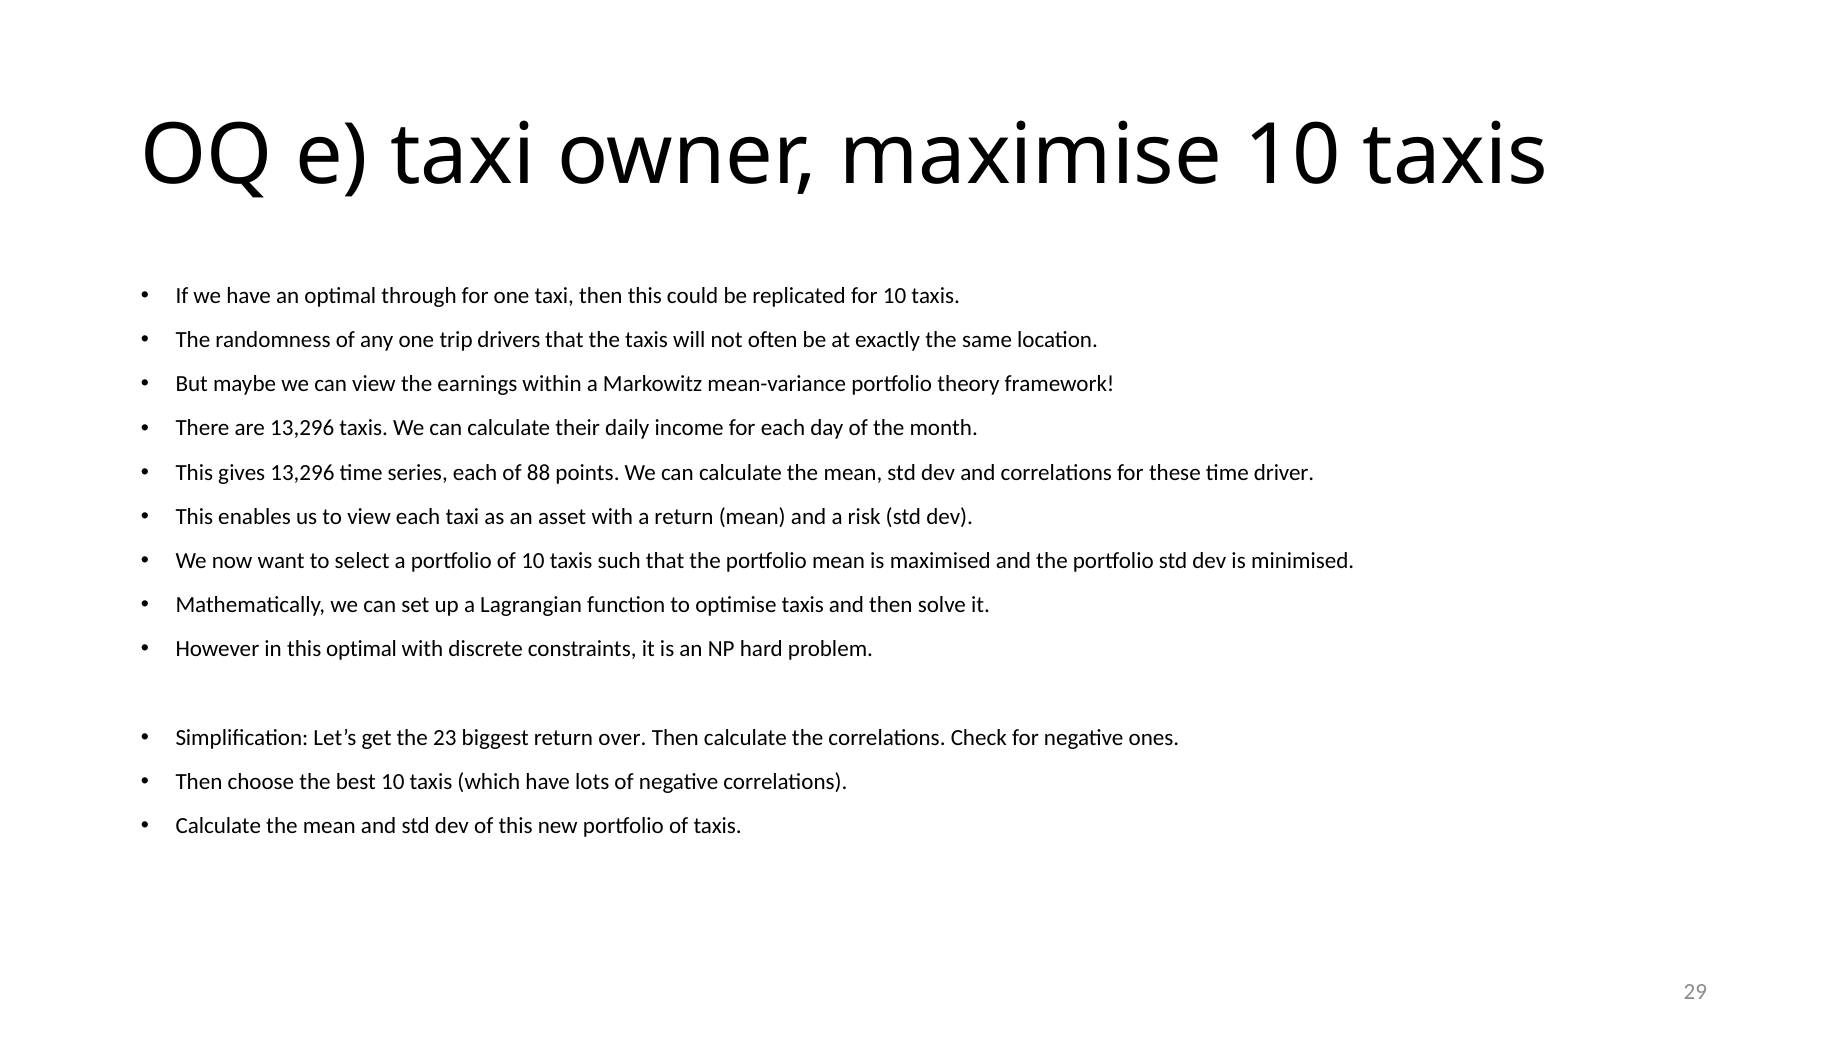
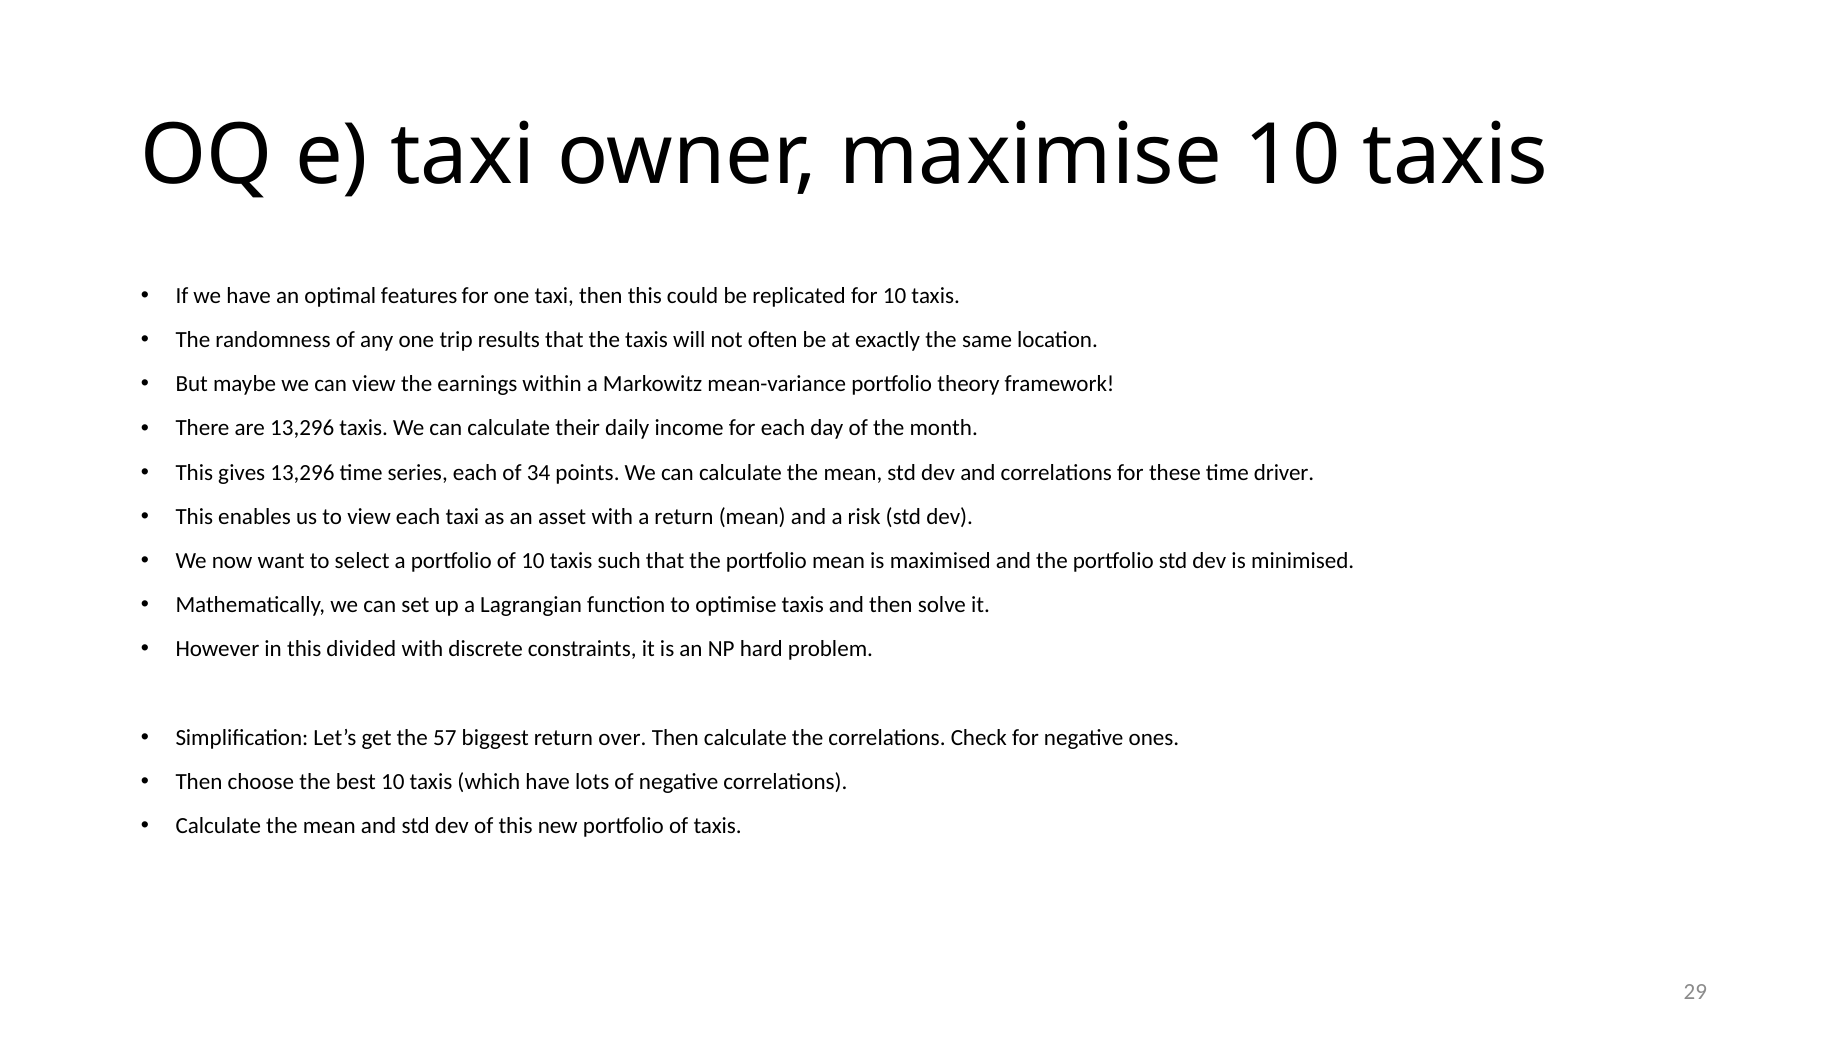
through: through -> features (419, 296)
drivers: drivers -> results (509, 340)
88: 88 -> 34 (539, 473)
this optimal: optimal -> divided (361, 650)
23: 23 -> 57 (445, 738)
